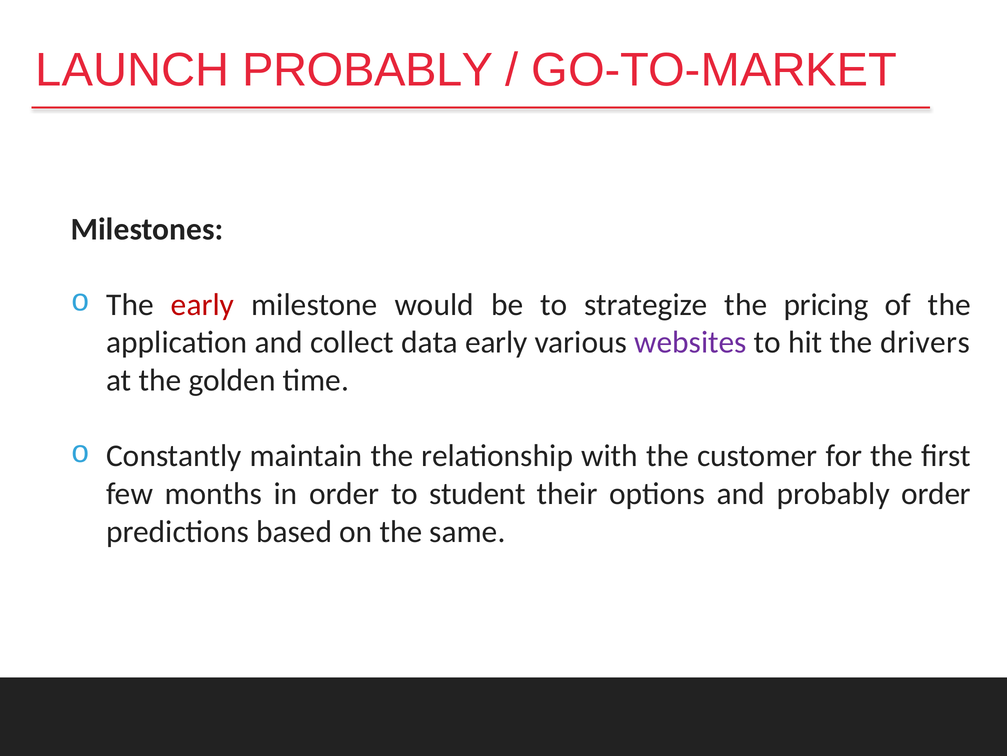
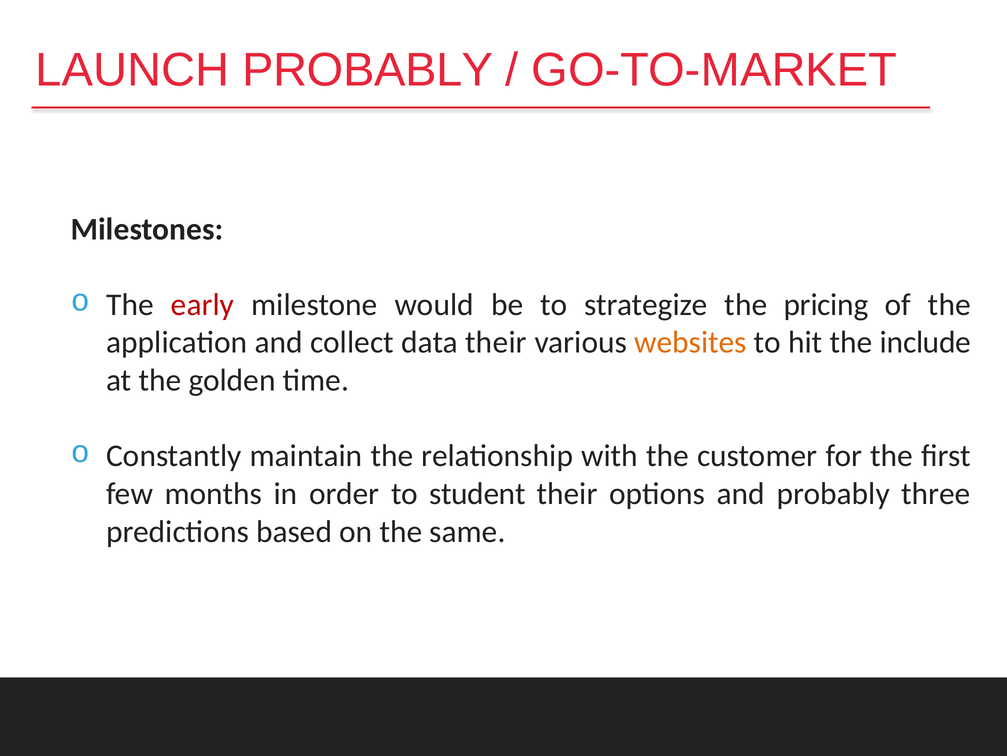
data early: early -> their (496, 342)
websites colour: purple -> orange (691, 342)
drivers: drivers -> include (925, 342)
probably order: order -> three (936, 493)
